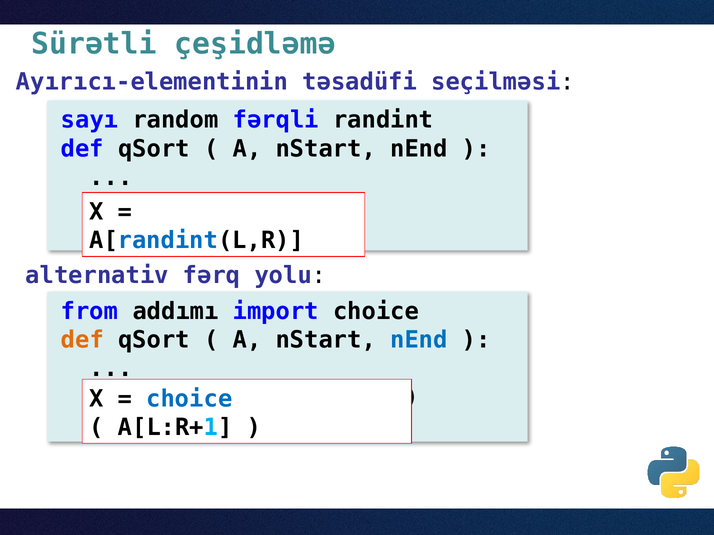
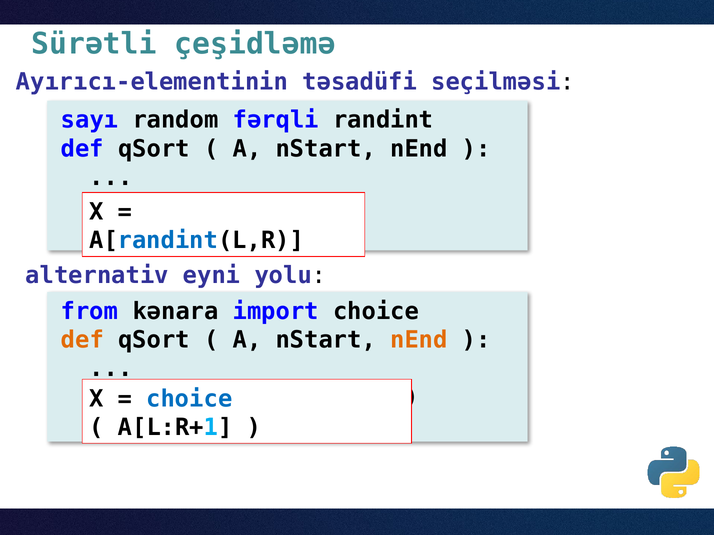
fərq: fərq -> eyni (212, 276)
addımı: addımı -> kənara (176, 312)
nEnd colour: blue -> orange (419, 340)
